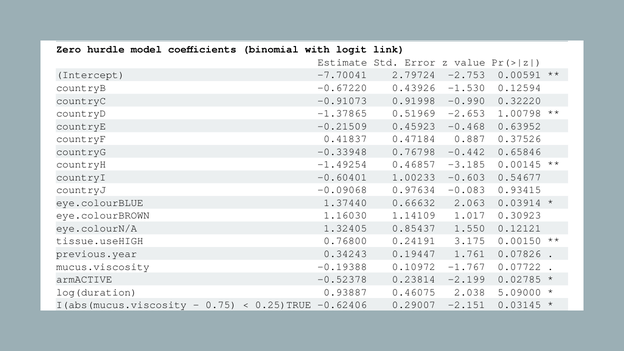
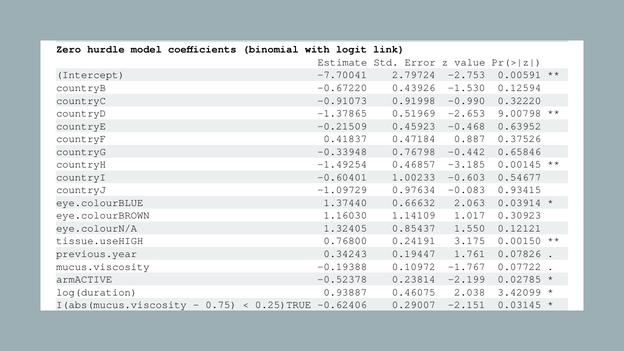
1.00798: 1.00798 -> 9.00798 (519, 113)
-0.09068: -0.09068 -> -1.09729 (342, 190)
5.09000: 5.09000 -> 3.42099 (519, 292)
